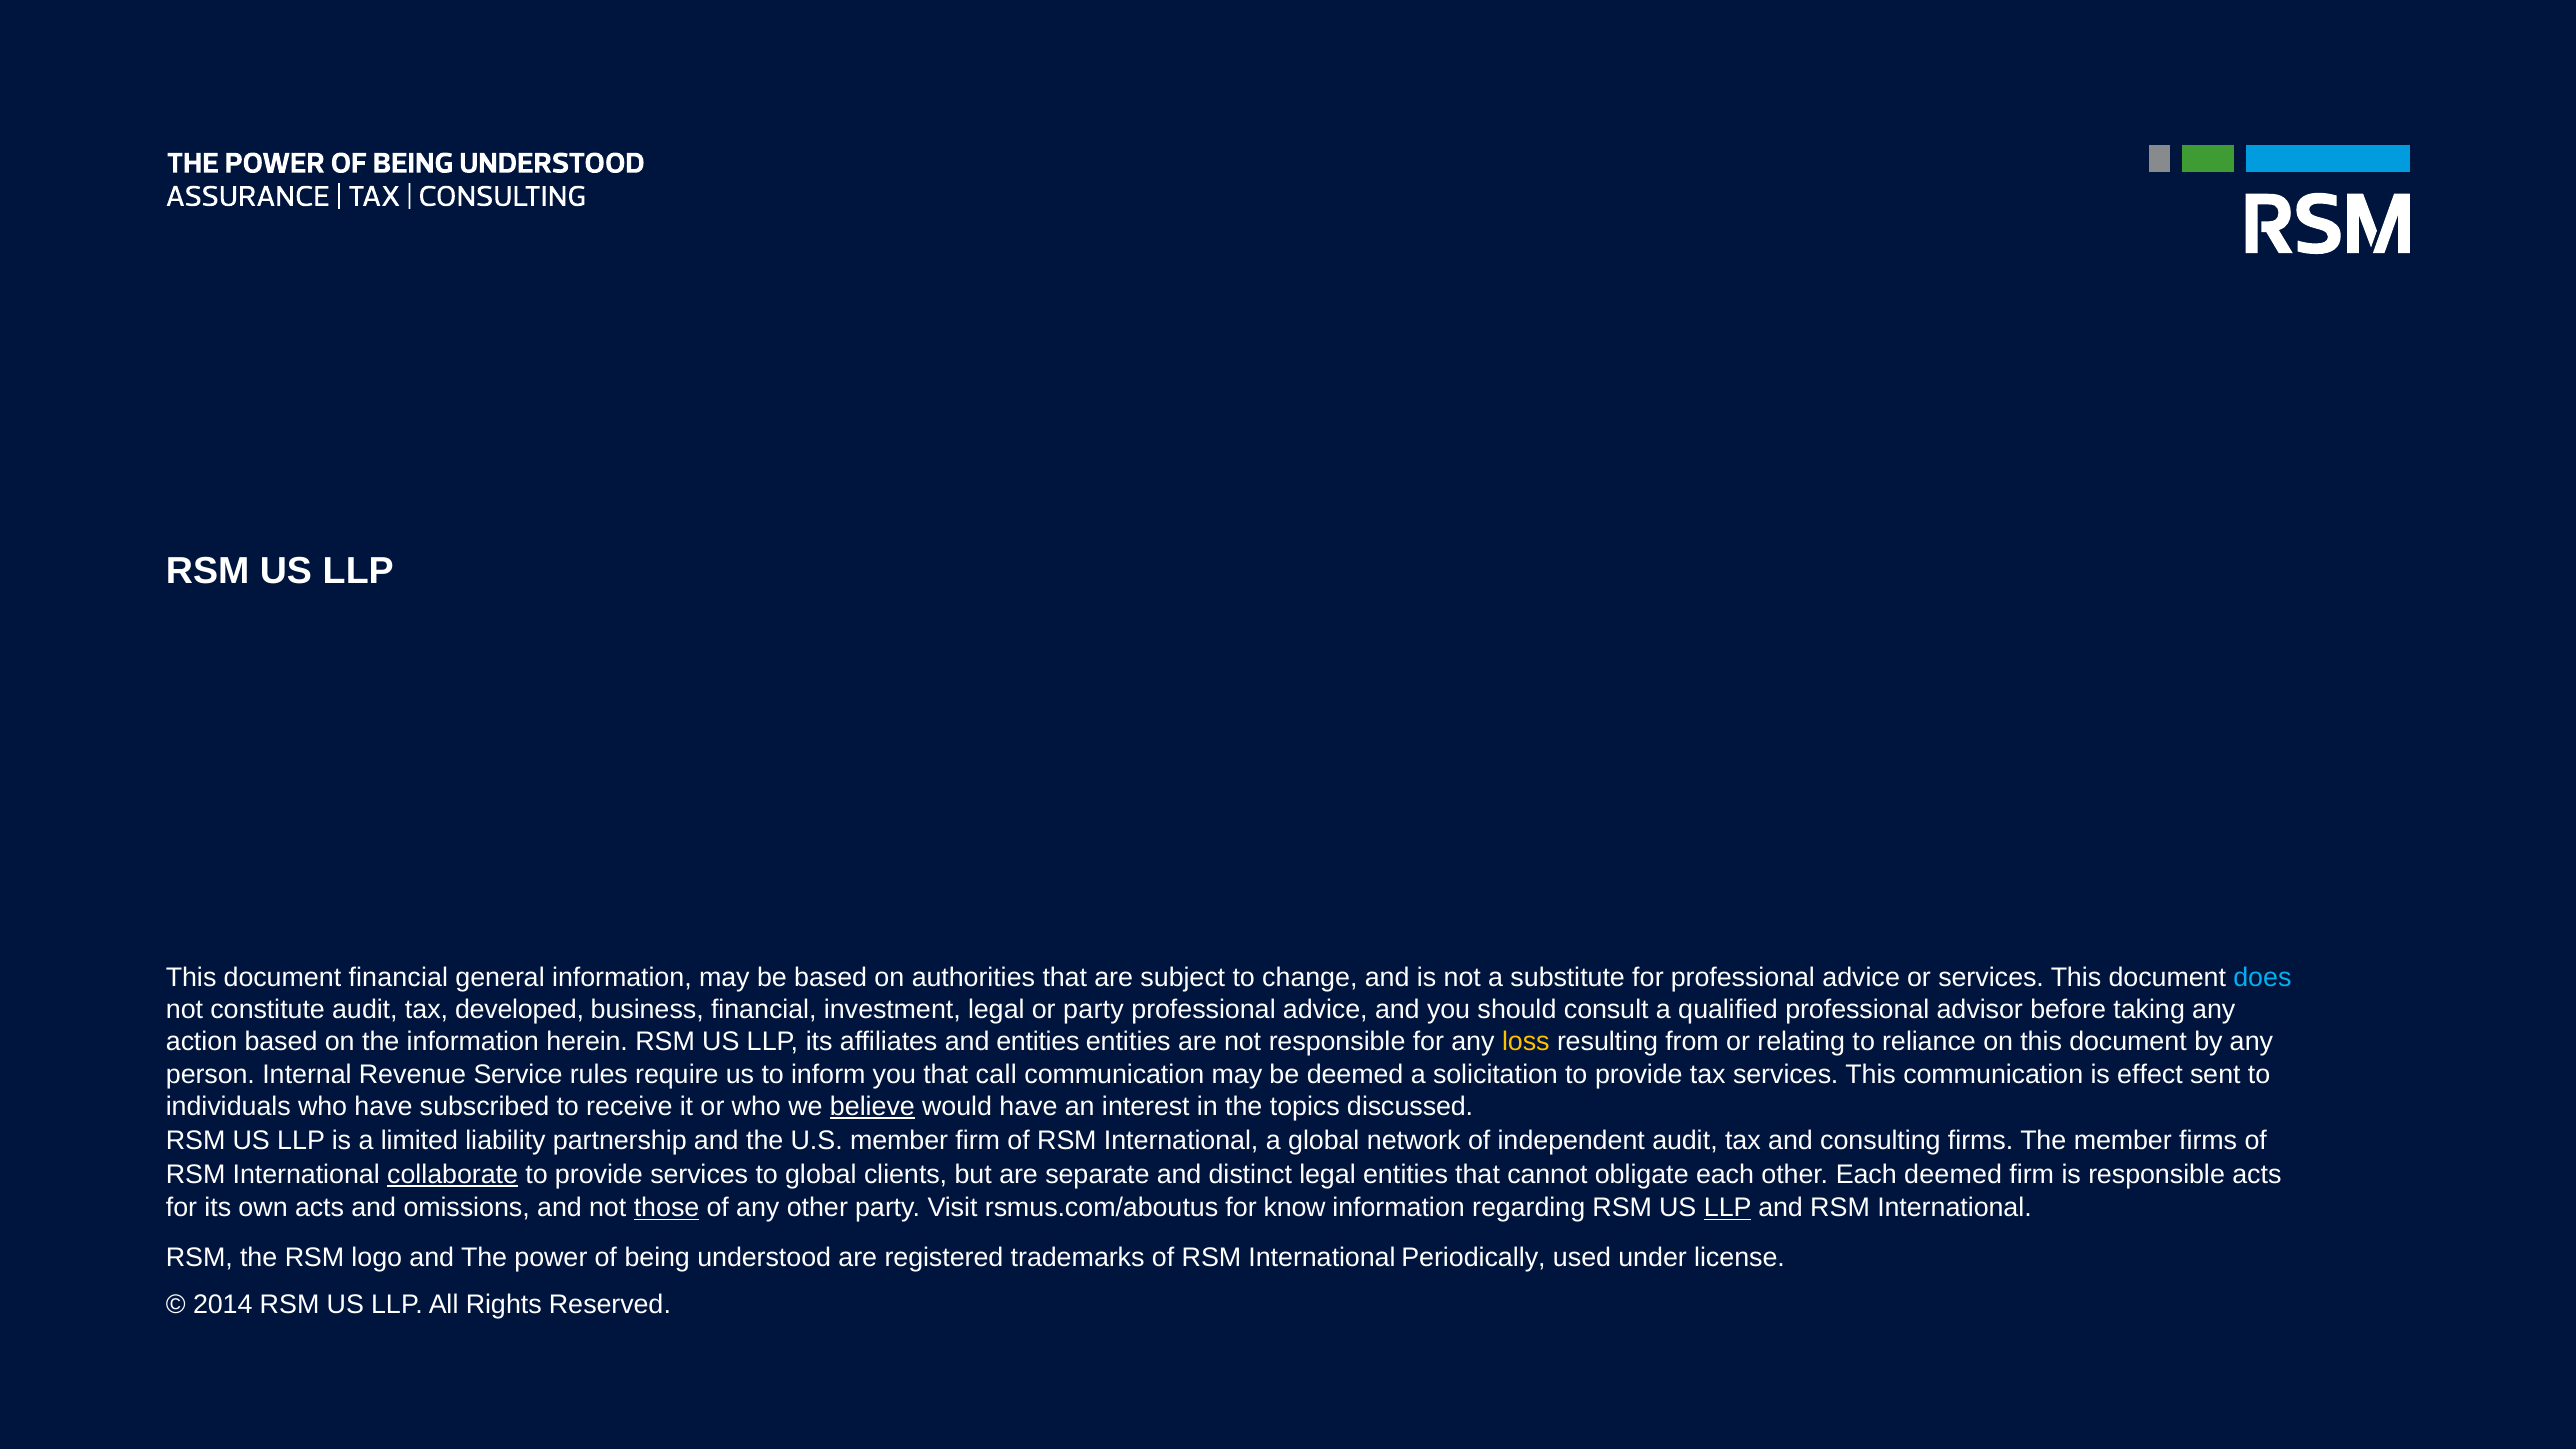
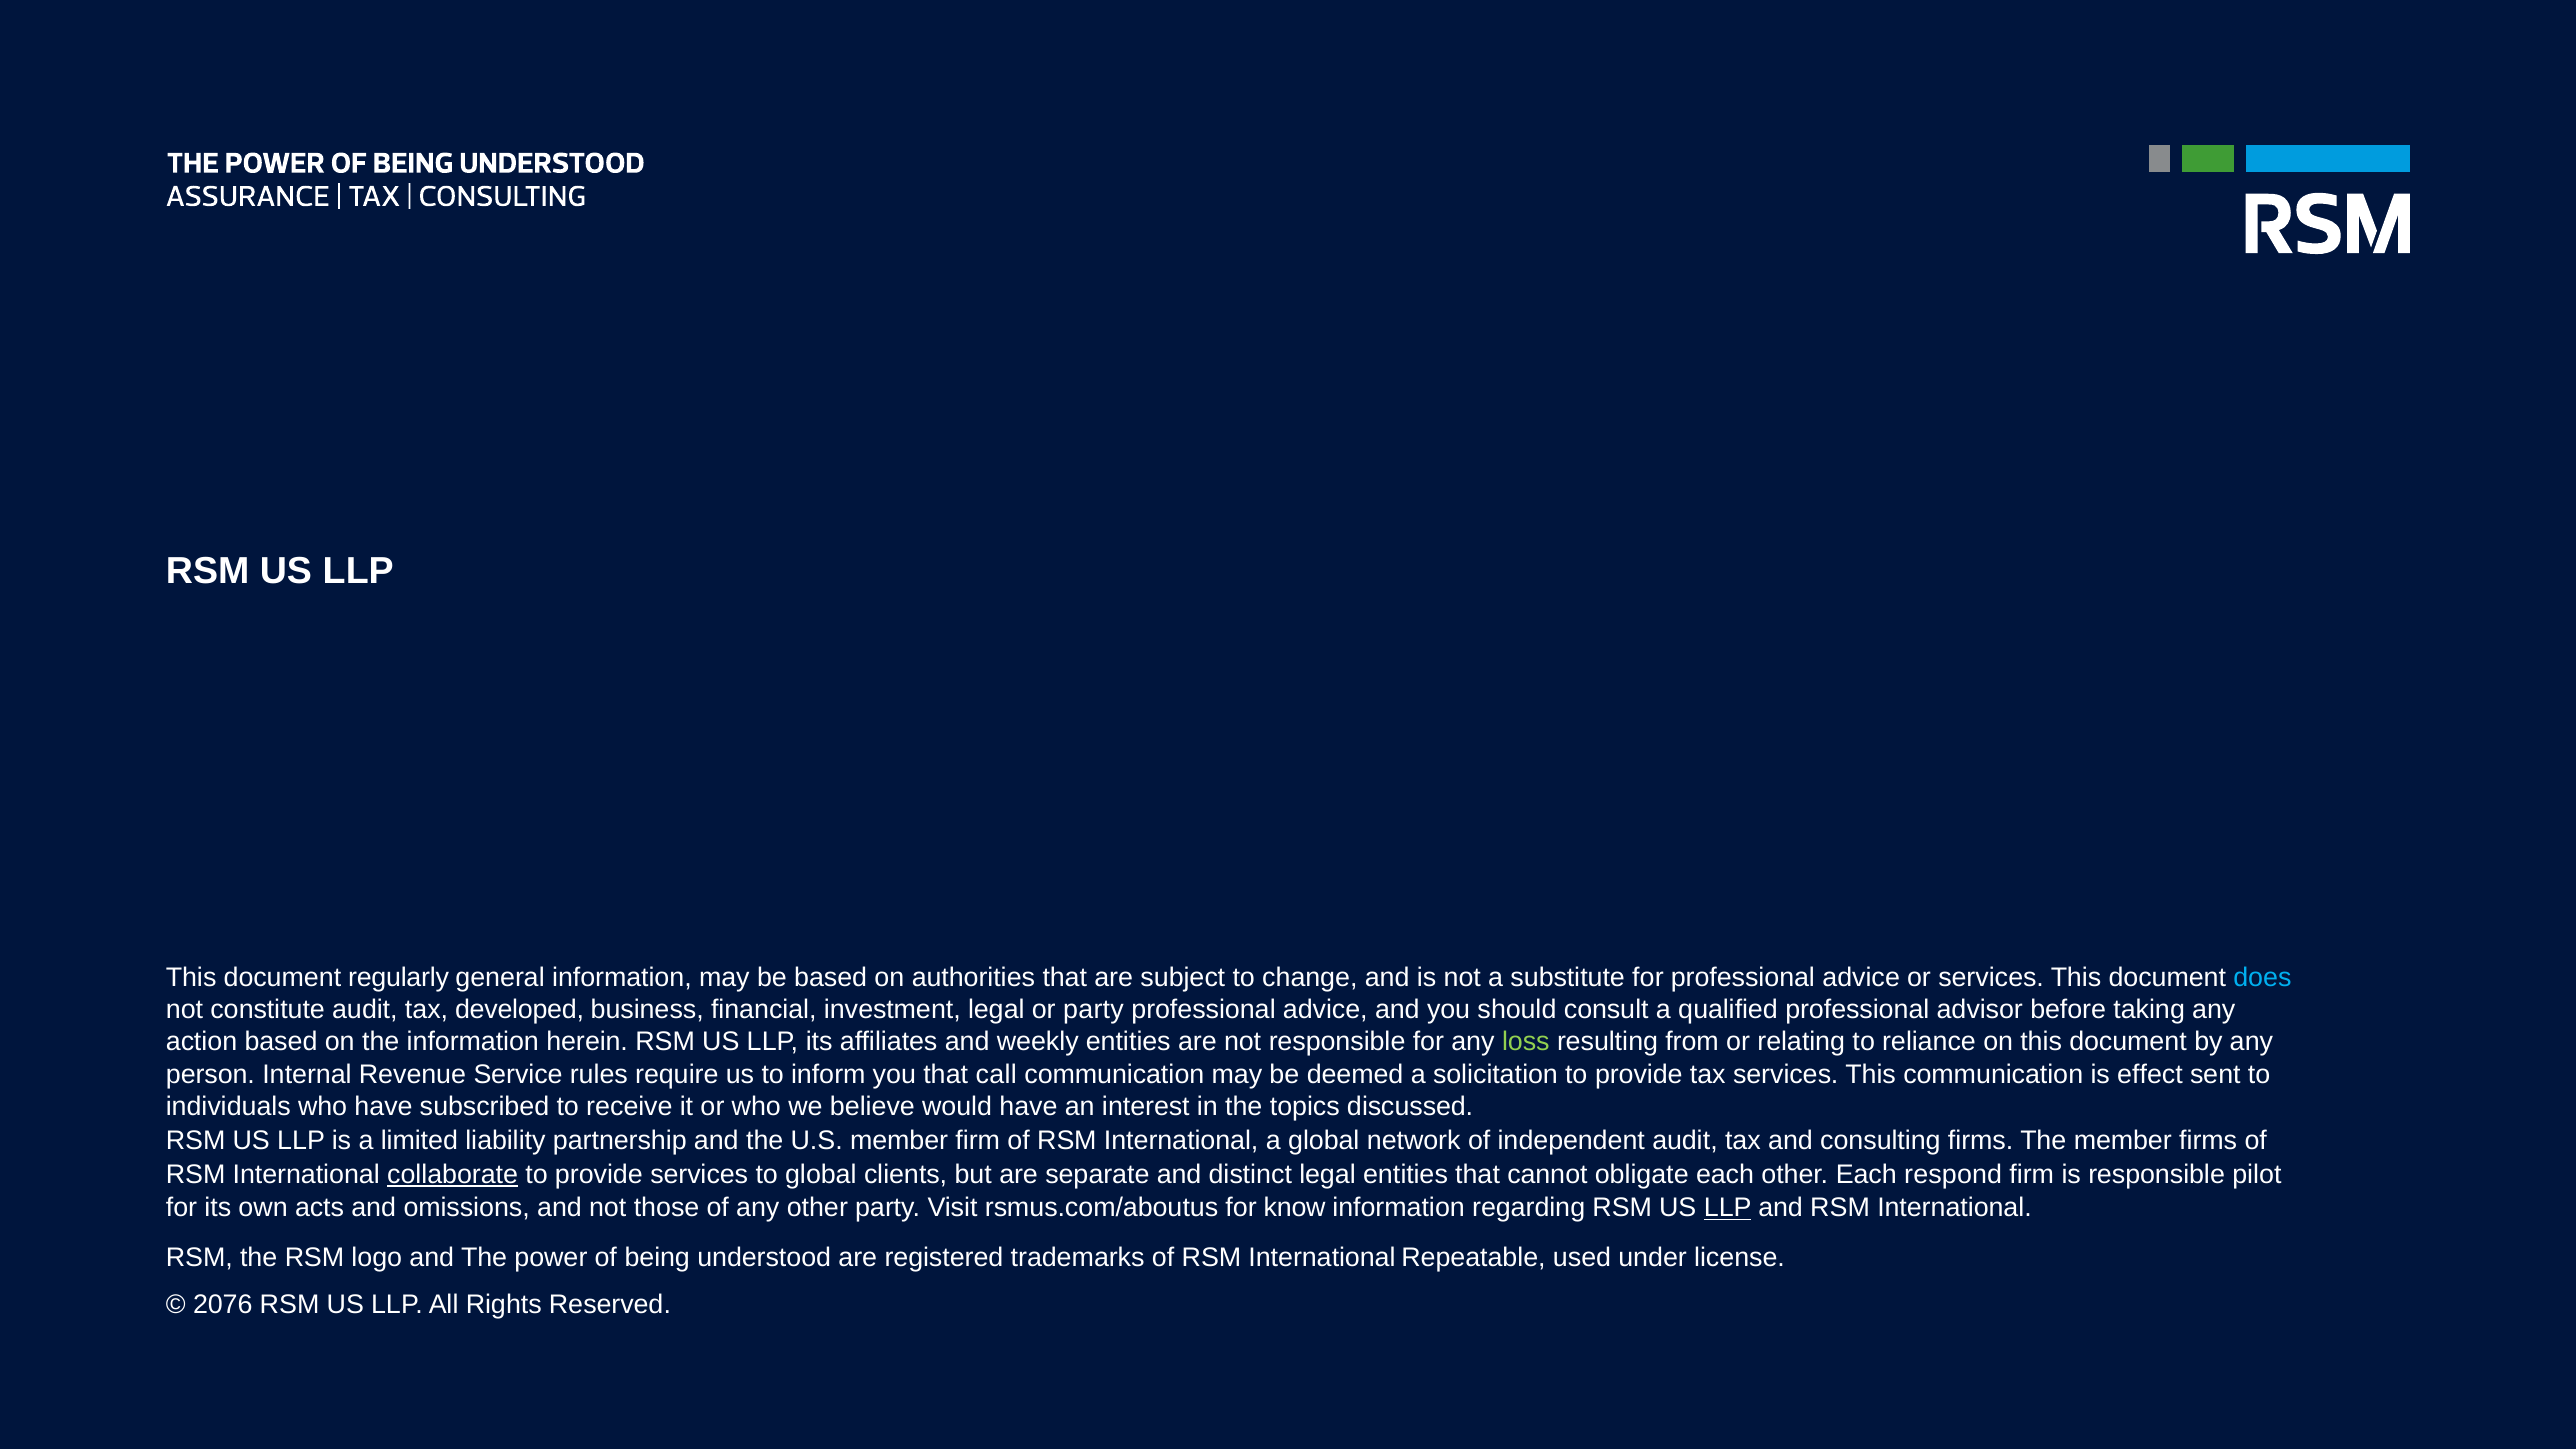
document financial: financial -> regularly (399, 978)
and entities: entities -> weekly (1038, 1042)
loss colour: yellow -> light green (1526, 1042)
believe underline: present -> none (872, 1107)
Each deemed: deemed -> respond (1953, 1174)
responsible acts: acts -> pilot (2257, 1174)
those underline: present -> none (667, 1208)
Periodically: Periodically -> Repeatable (1473, 1258)
2014: 2014 -> 2076 (223, 1305)
